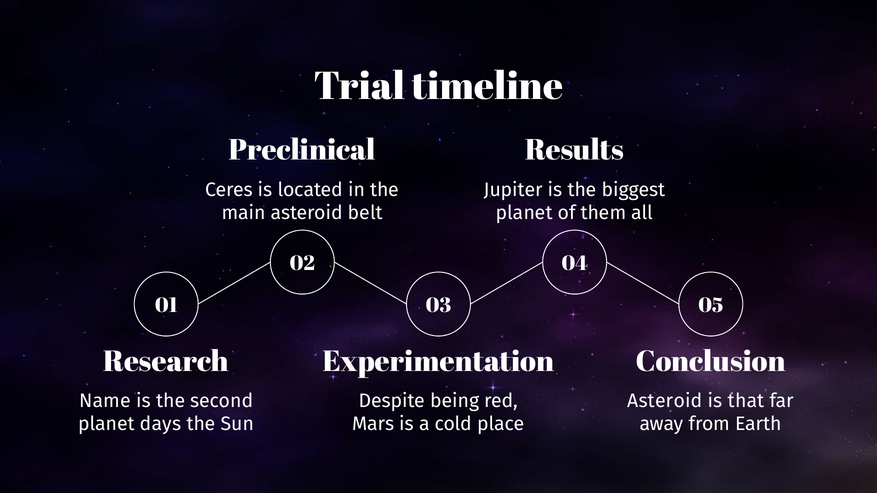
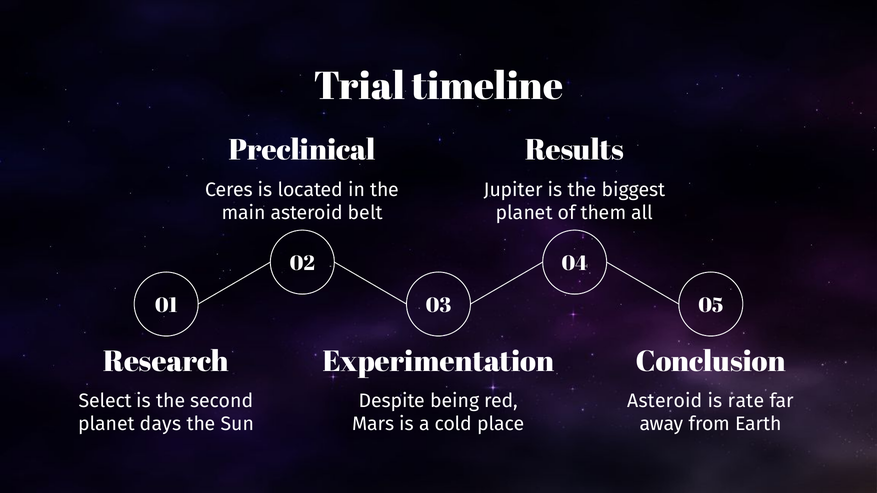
Name: Name -> Select (105, 401)
that: that -> rate (746, 401)
